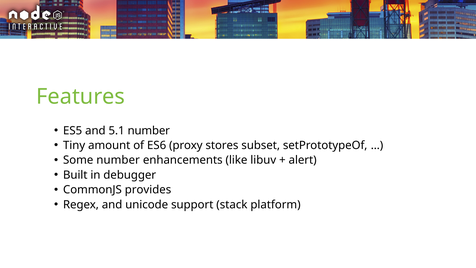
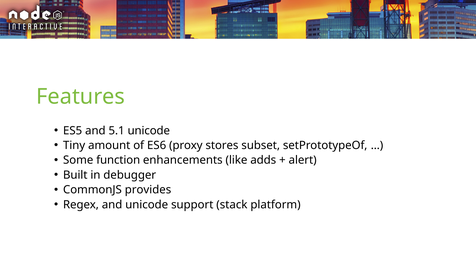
5.1 number: number -> unicode (149, 130)
Some number: number -> function (118, 160)
libuv: libuv -> adds (263, 160)
